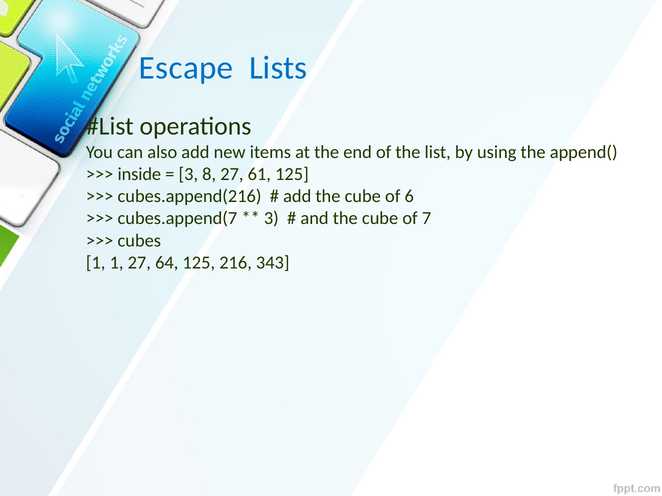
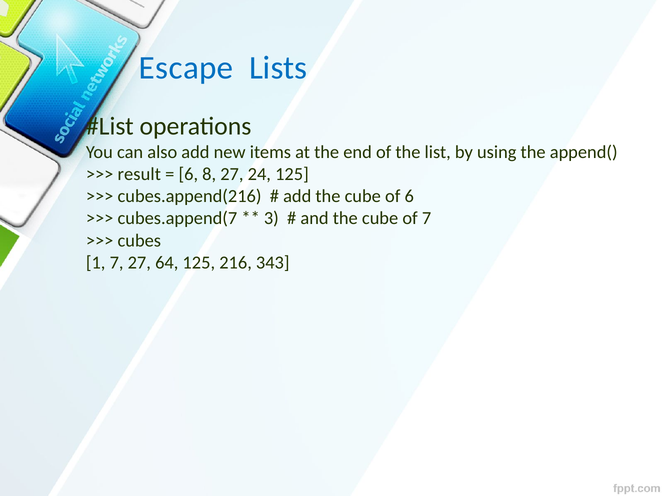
inside: inside -> result (139, 174)
3: 3 -> 6 (188, 174)
61: 61 -> 24 (259, 174)
1 1: 1 -> 7 (117, 263)
